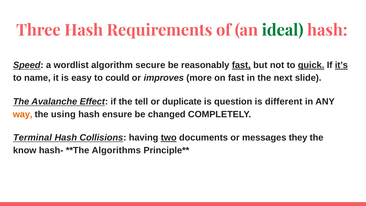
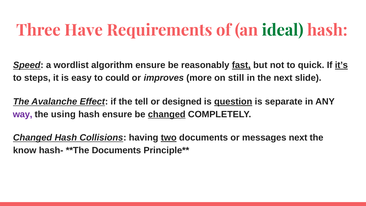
Three Hash: Hash -> Have (84, 30)
algorithm secure: secure -> ensure (150, 65)
quick underline: present -> none (311, 65)
name: name -> steps (37, 78)
on fast: fast -> still (236, 78)
duplicate: duplicate -> designed (182, 102)
question underline: none -> present (233, 102)
different: different -> separate (284, 102)
way colour: orange -> purple (23, 114)
changed underline: none -> present (167, 114)
Terminal: Terminal -> Changed (33, 138)
messages they: they -> next (298, 138)
Algorithms: Algorithms -> Documents (116, 150)
